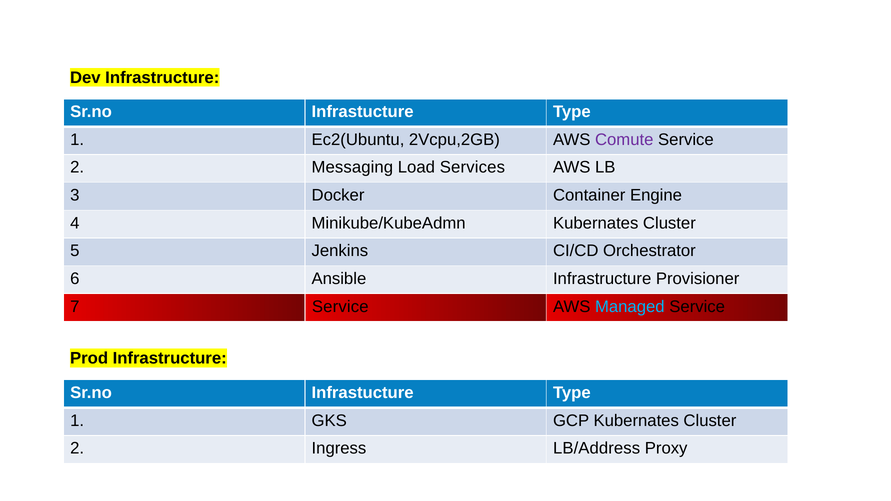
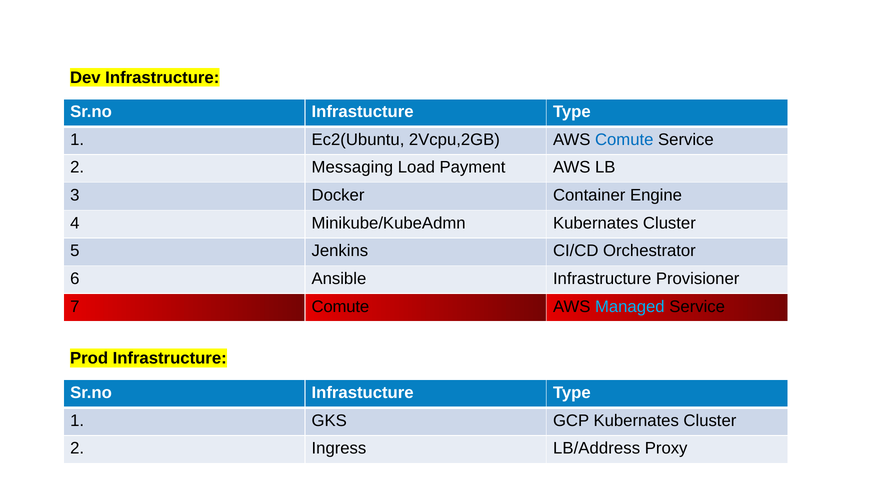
Comute colour: purple -> blue (624, 140)
Services: Services -> Payment (473, 168)
7 Service: Service -> Comute (340, 307)
